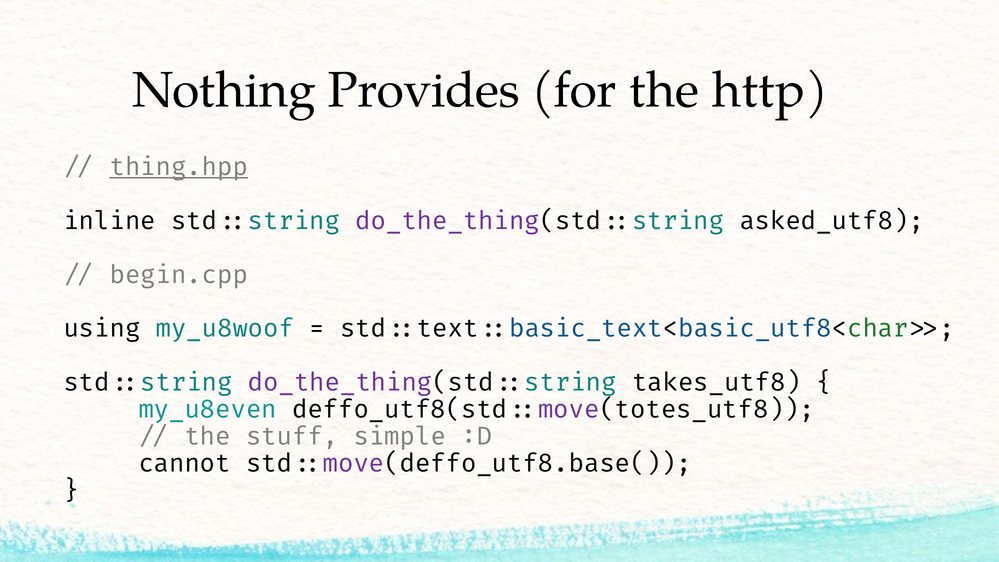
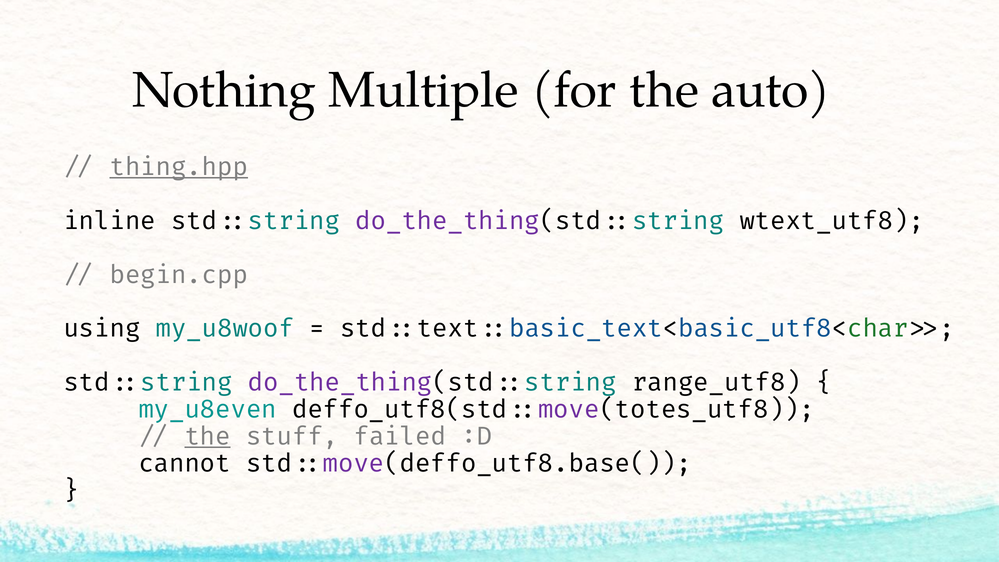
Provides: Provides -> Multiple (424, 90)
http: http -> auto (771, 90)
asked_utf8: asked_utf8 -> wtext_utf8 (832, 221)
takes_utf8: takes_utf8 -> range_utf8 (717, 383)
the underline: none -> present (208, 437)
simple: simple -> failed (400, 437)
